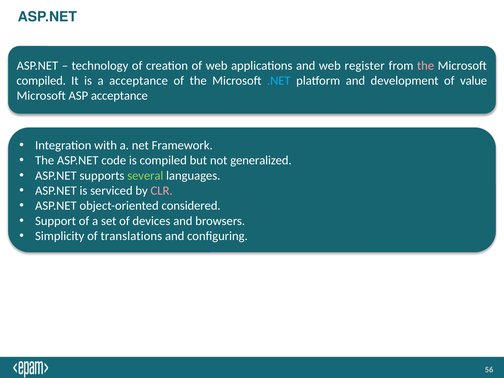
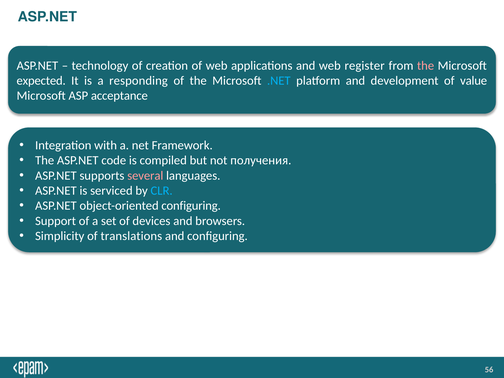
compiled: compiled -> expected (41, 81)
a acceptance: acceptance -> responding (139, 81)
generalized: generalized -> получения (261, 160)
several colour: light green -> pink (145, 176)
CLR colour: pink -> light blue (162, 191)
object-oriented considered: considered -> configuring (191, 206)
